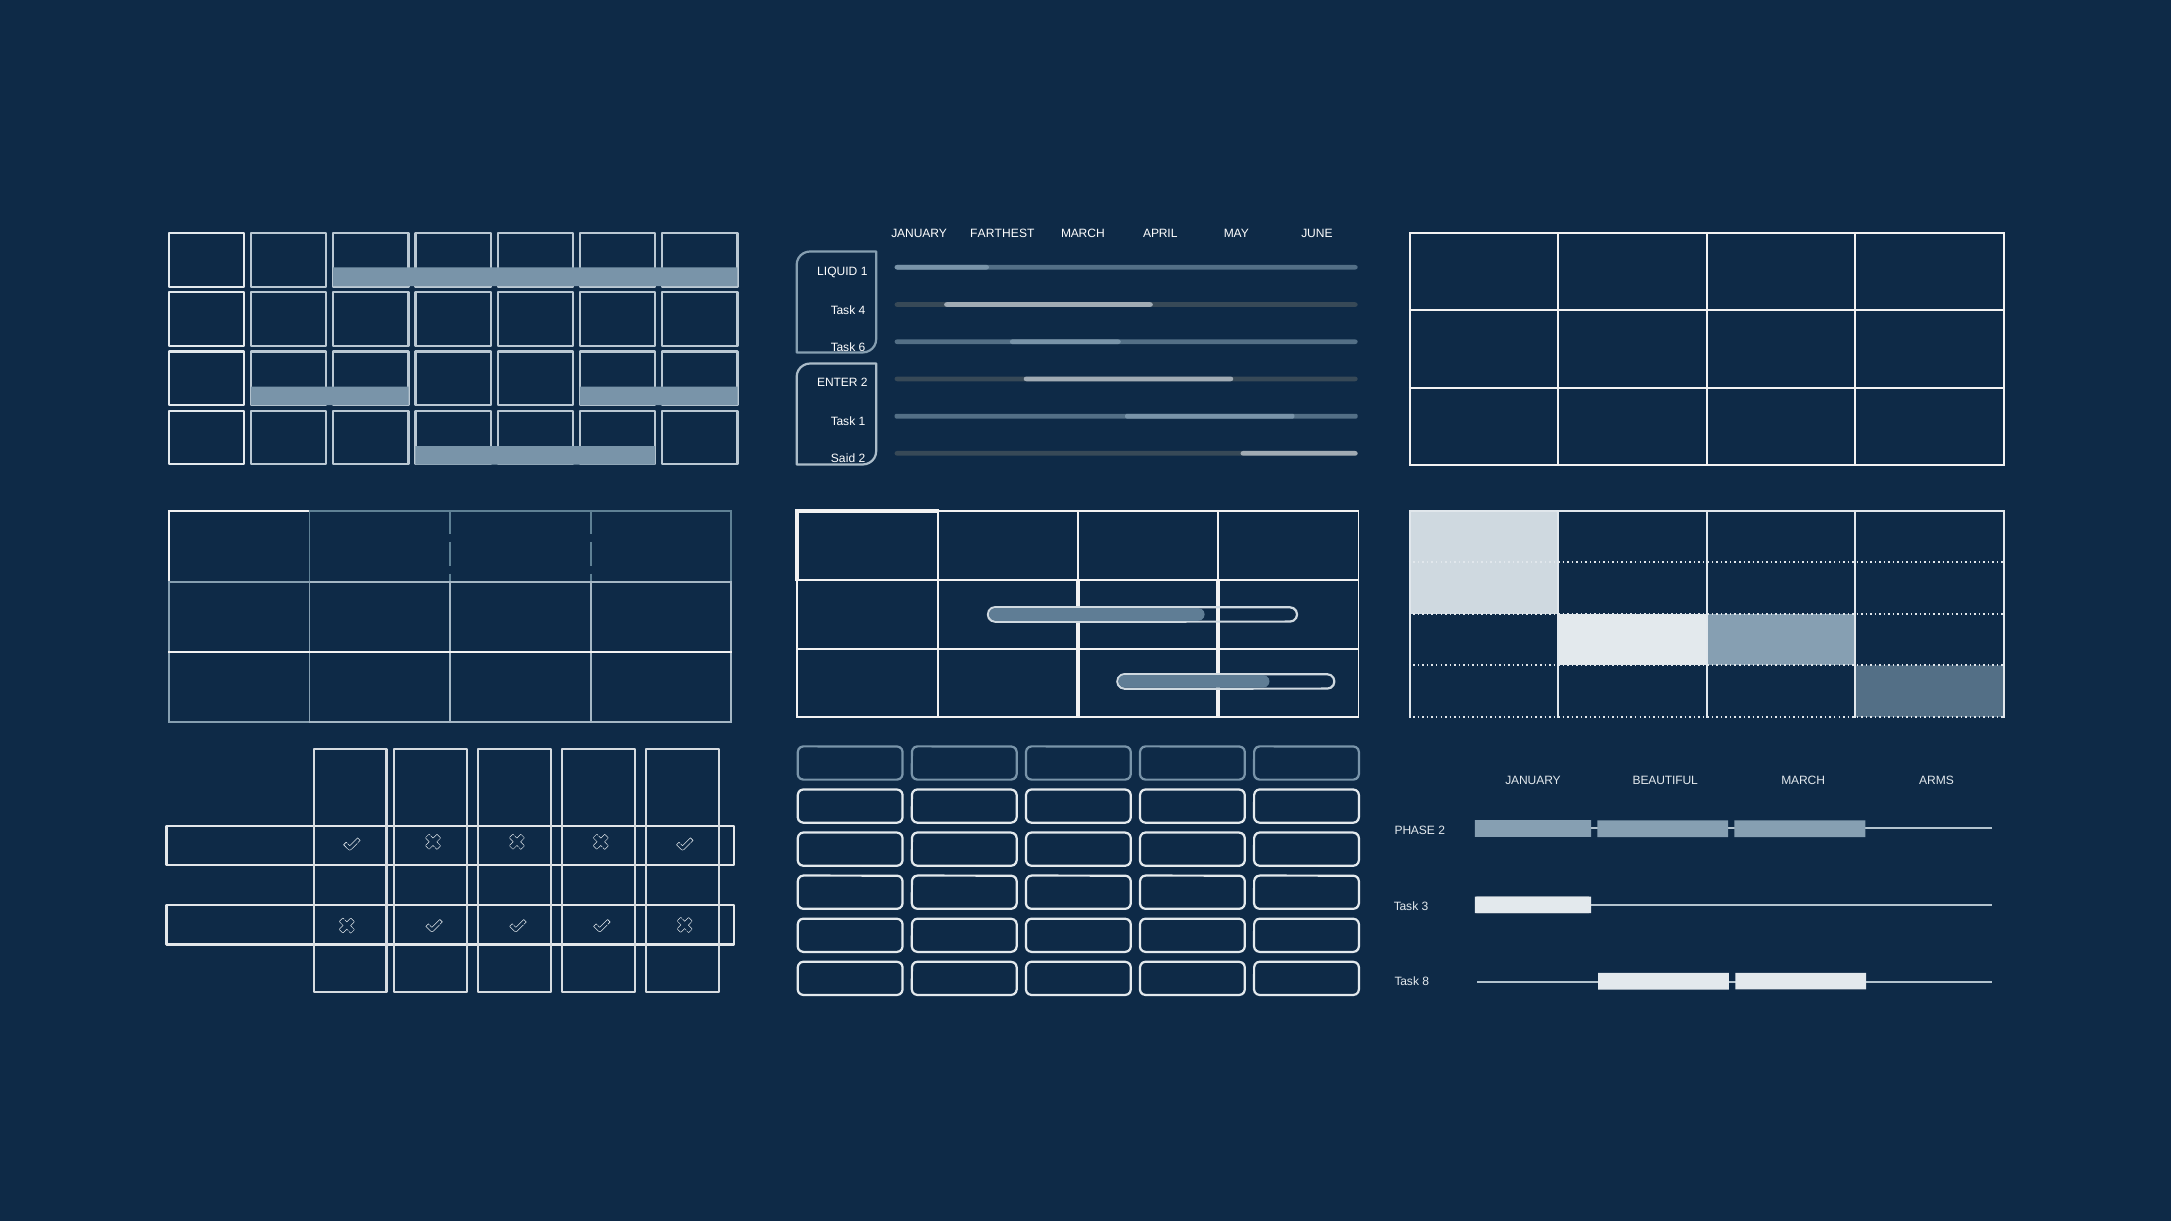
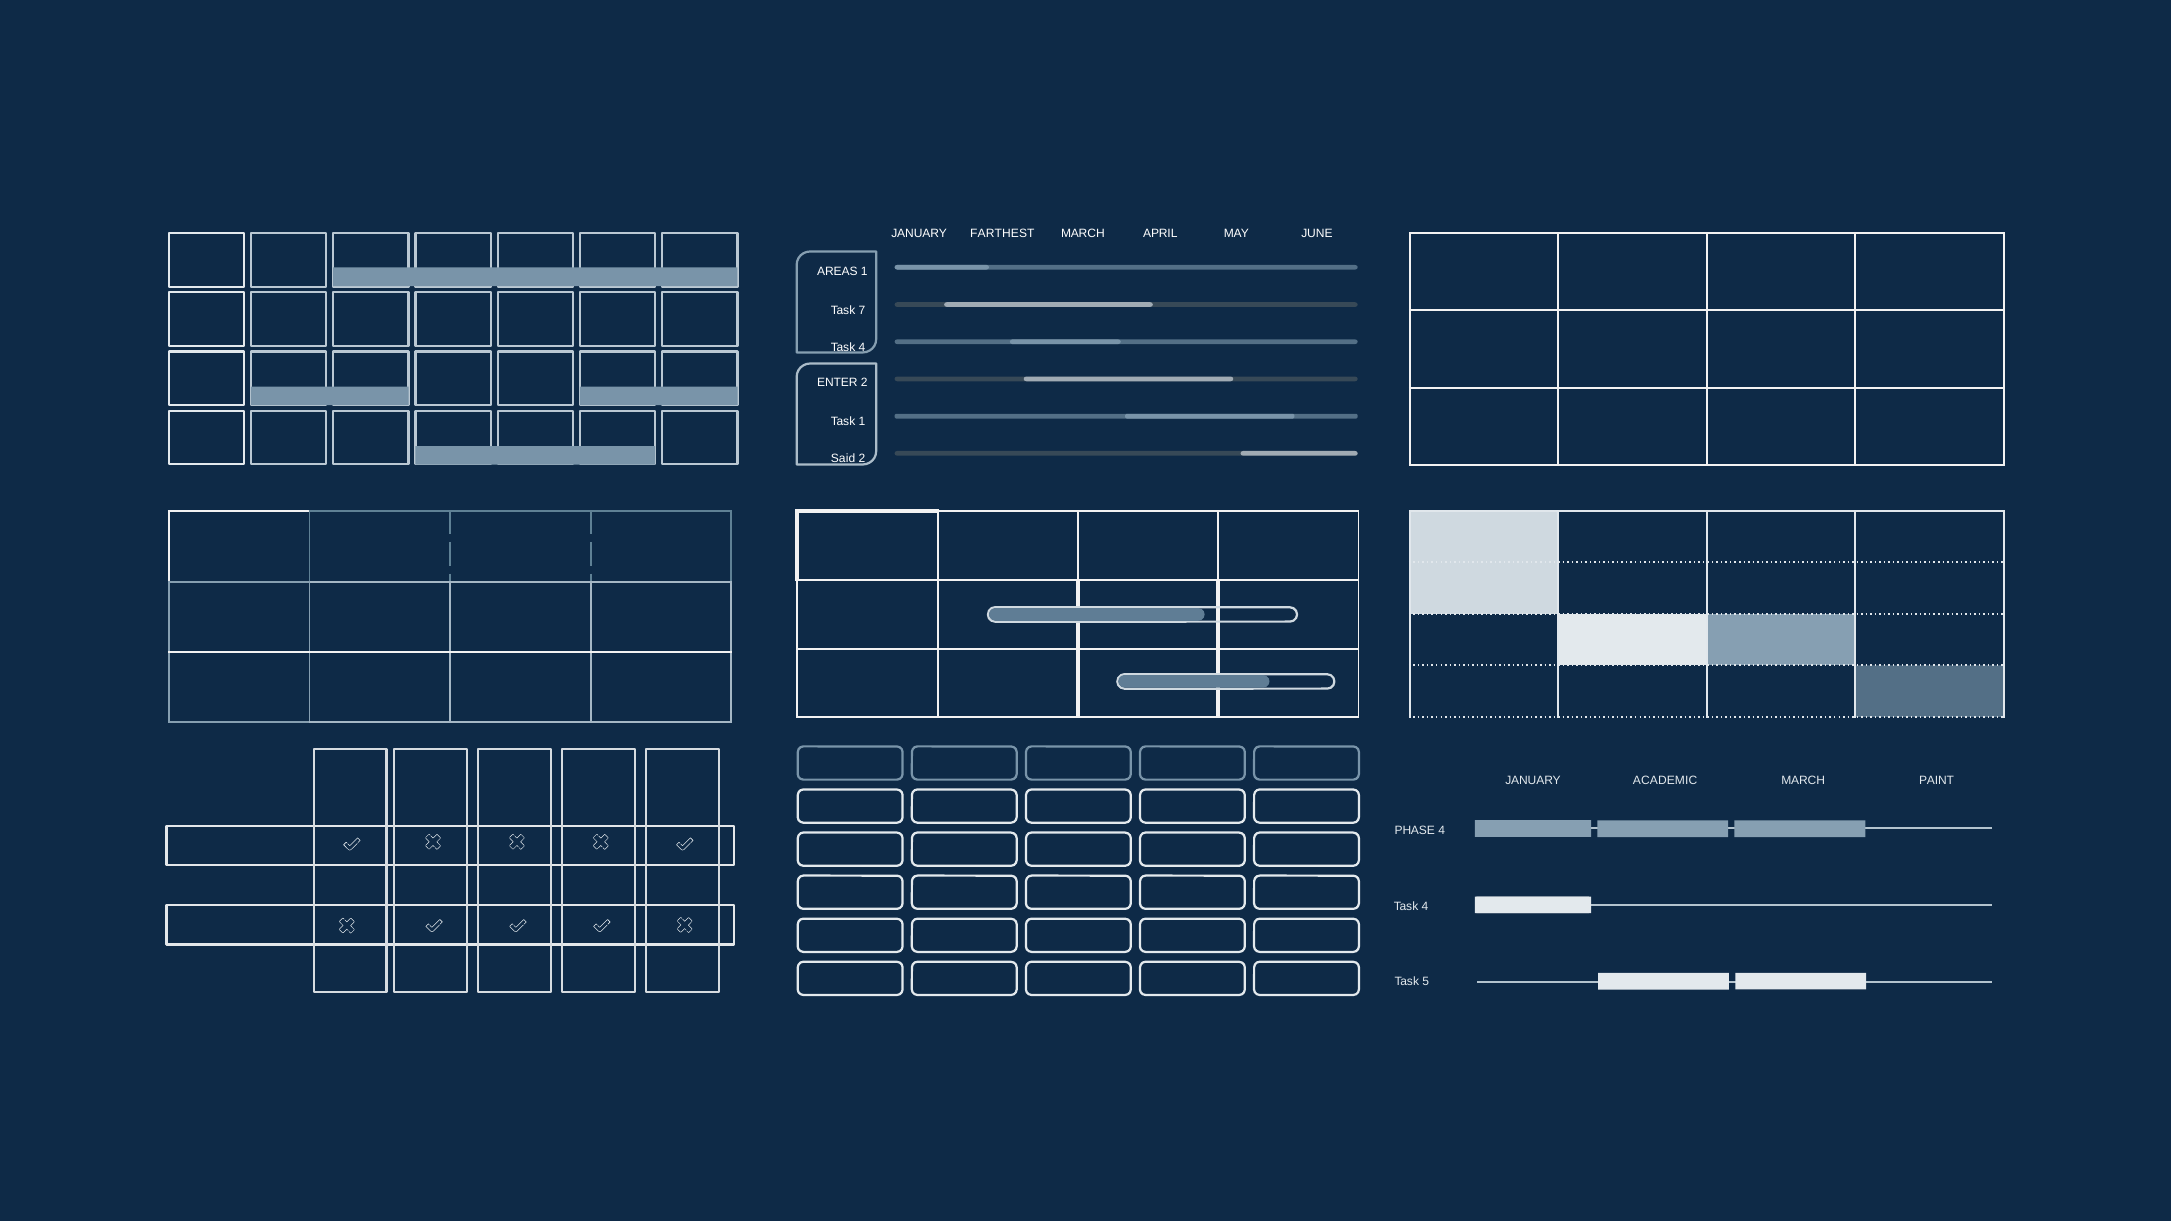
LIQUID: LIQUID -> AREAS (837, 272)
4: 4 -> 7 (862, 310)
6: 6 -> 4 (862, 347)
BEAUTIFUL: BEAUTIFUL -> ACADEMIC (1665, 781)
ARMS: ARMS -> PAINT (1937, 781)
PHASE 2: 2 -> 4 (1442, 831)
3: 3 -> 4 (1425, 907)
8: 8 -> 5 (1426, 982)
